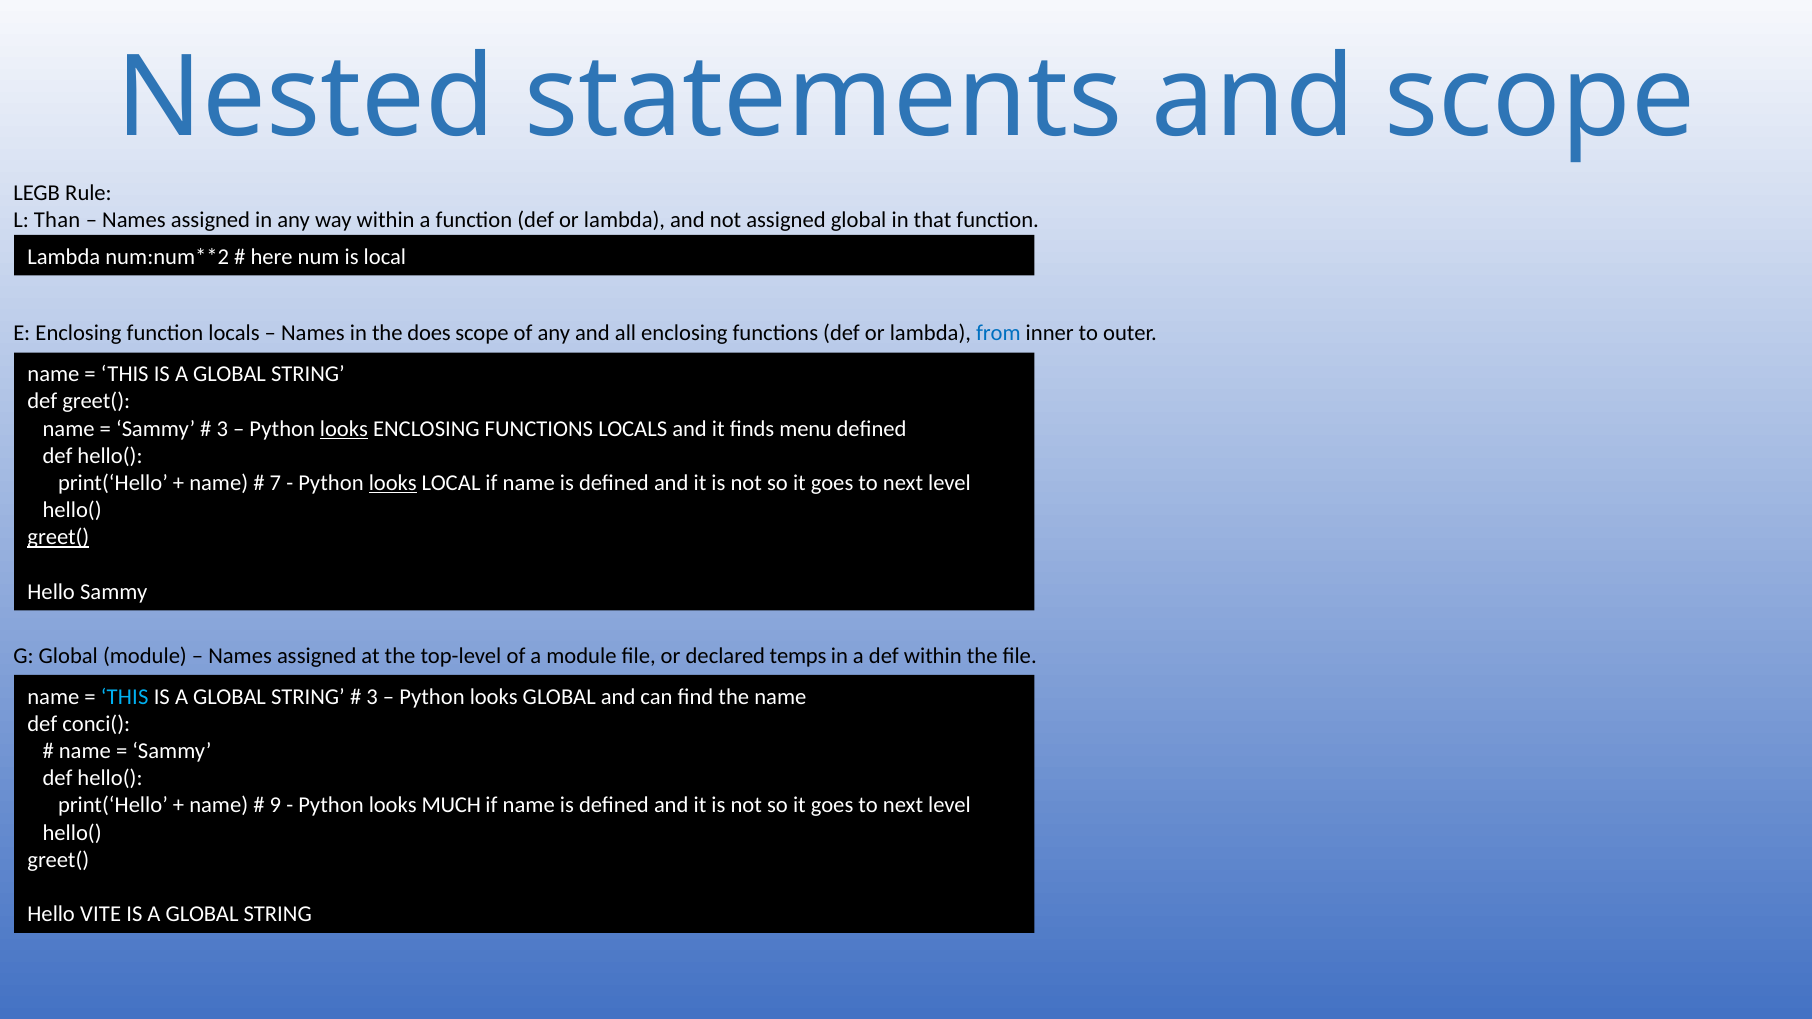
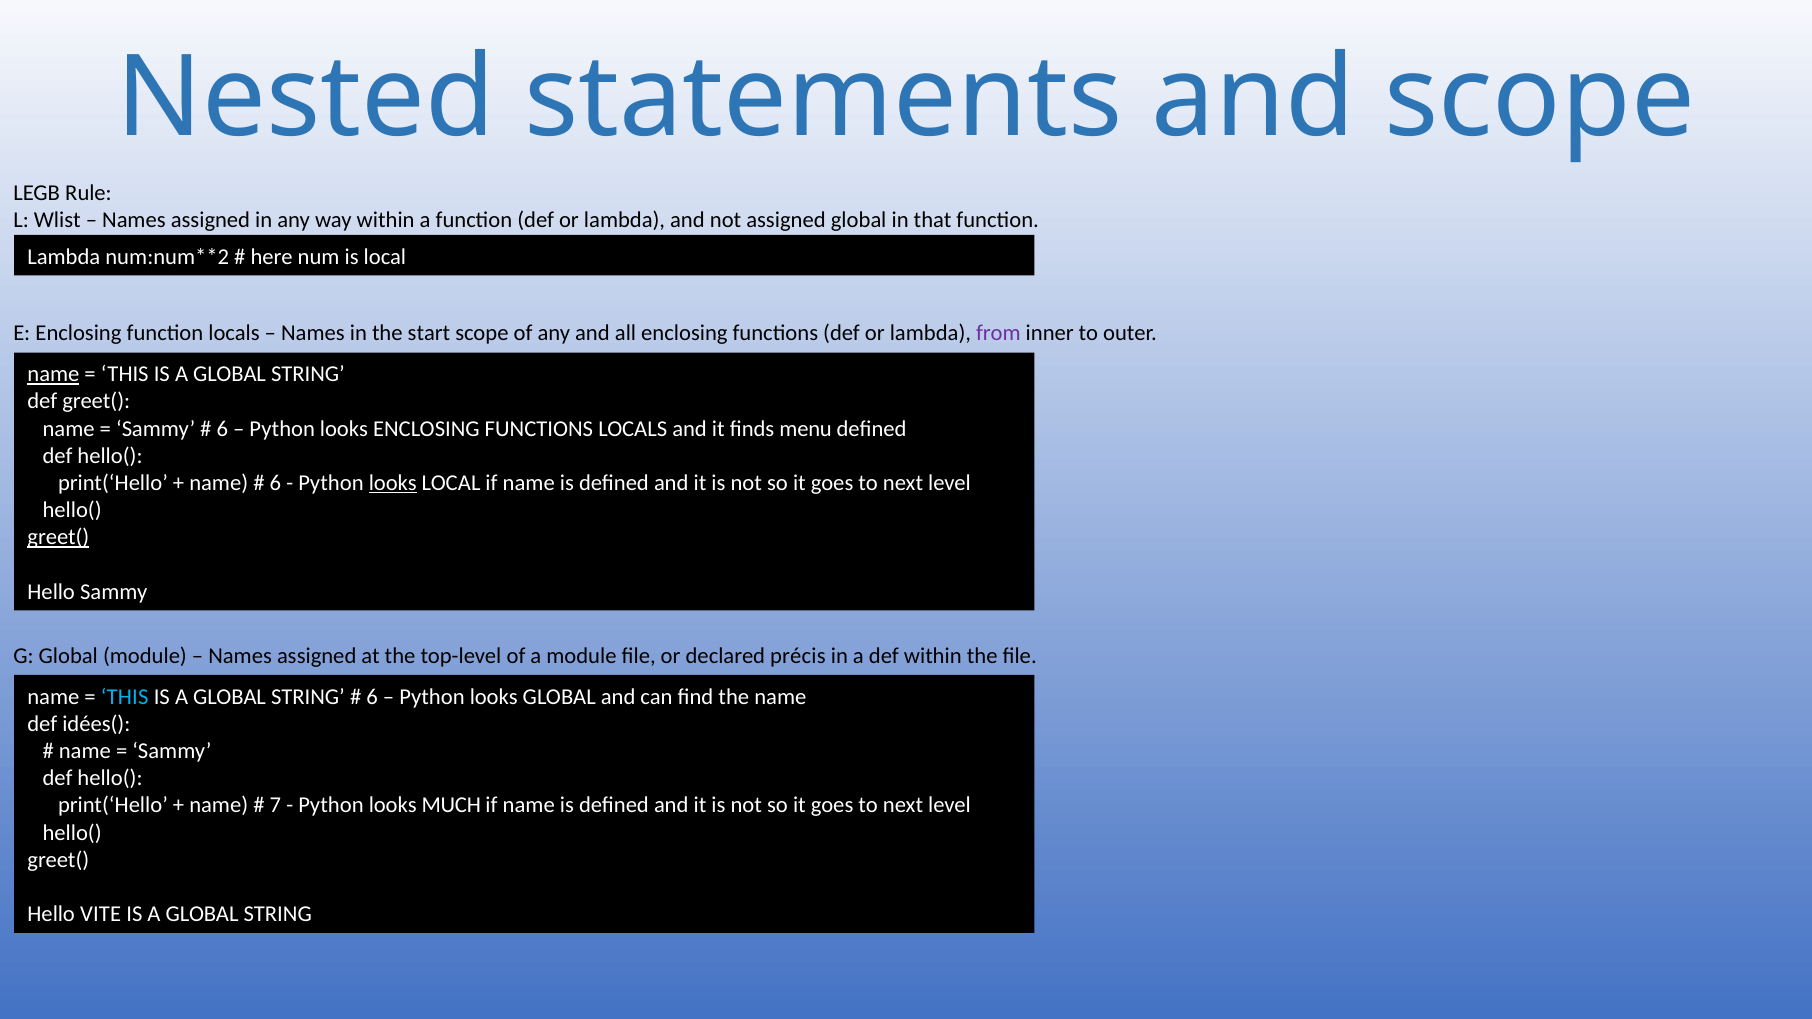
Than: Than -> Wlist (57, 221)
does: does -> start (429, 333)
from colour: blue -> purple (998, 333)
name underline: none -> present (53, 374)
3: 3 -> 6 (222, 429)
looks underline: present -> none (344, 429)
7: 7 -> 6 (275, 483)
temps: temps -> précis (798, 656)
3: 3 -> 6 (372, 697)
conci(: conci( -> idées( (96, 724)
9: 9 -> 7 (275, 806)
